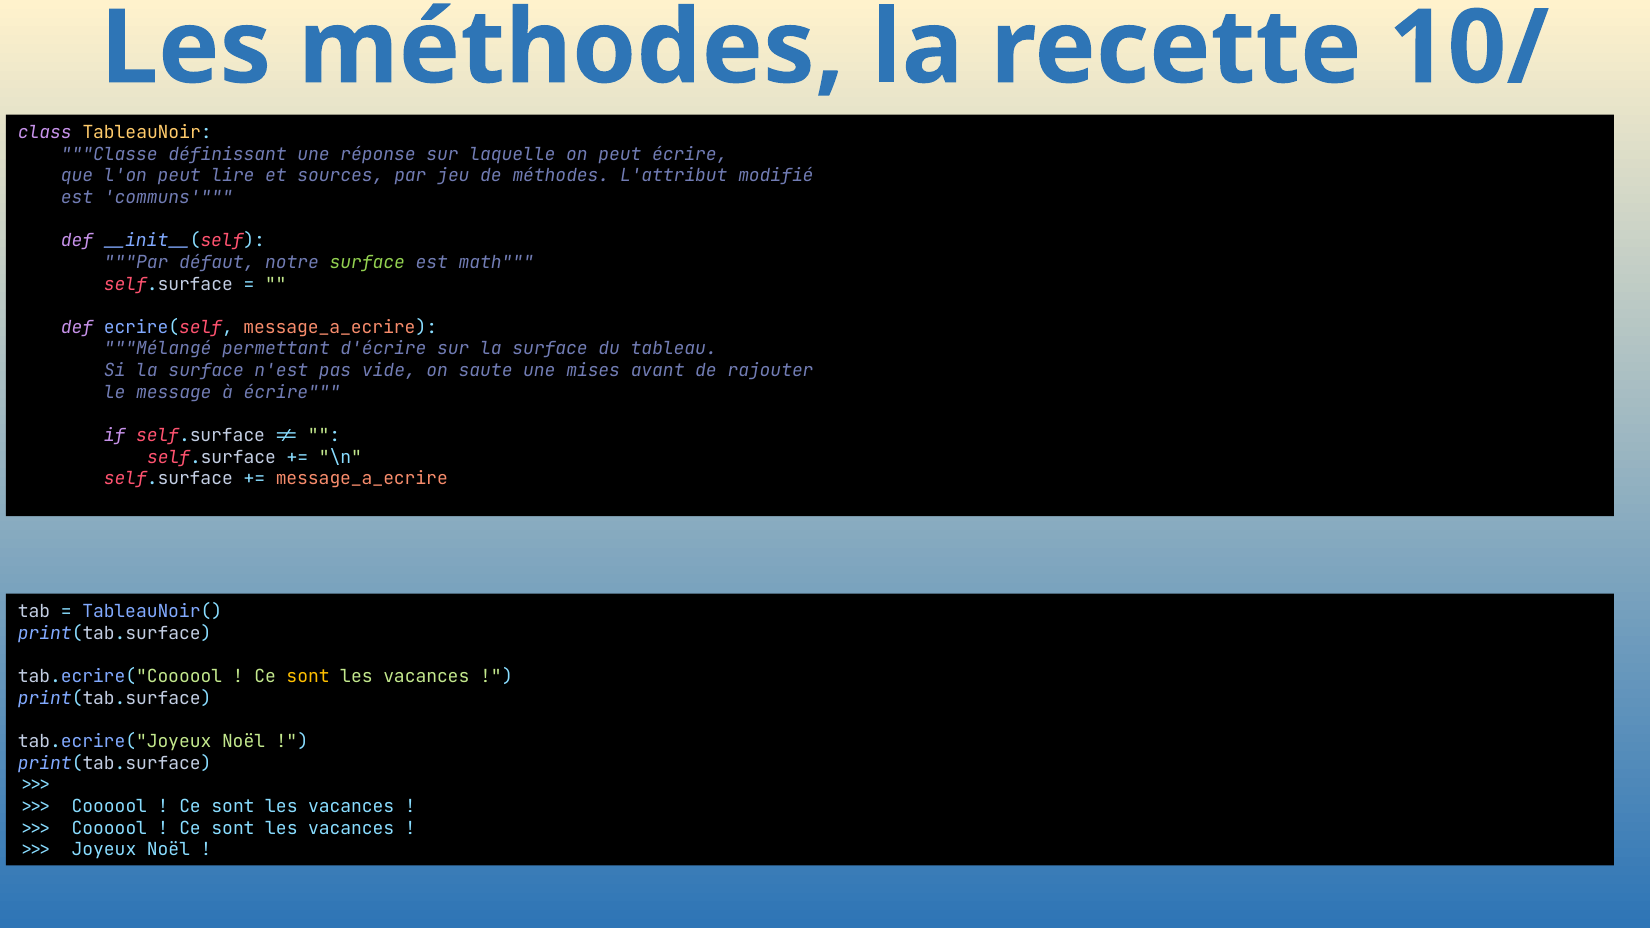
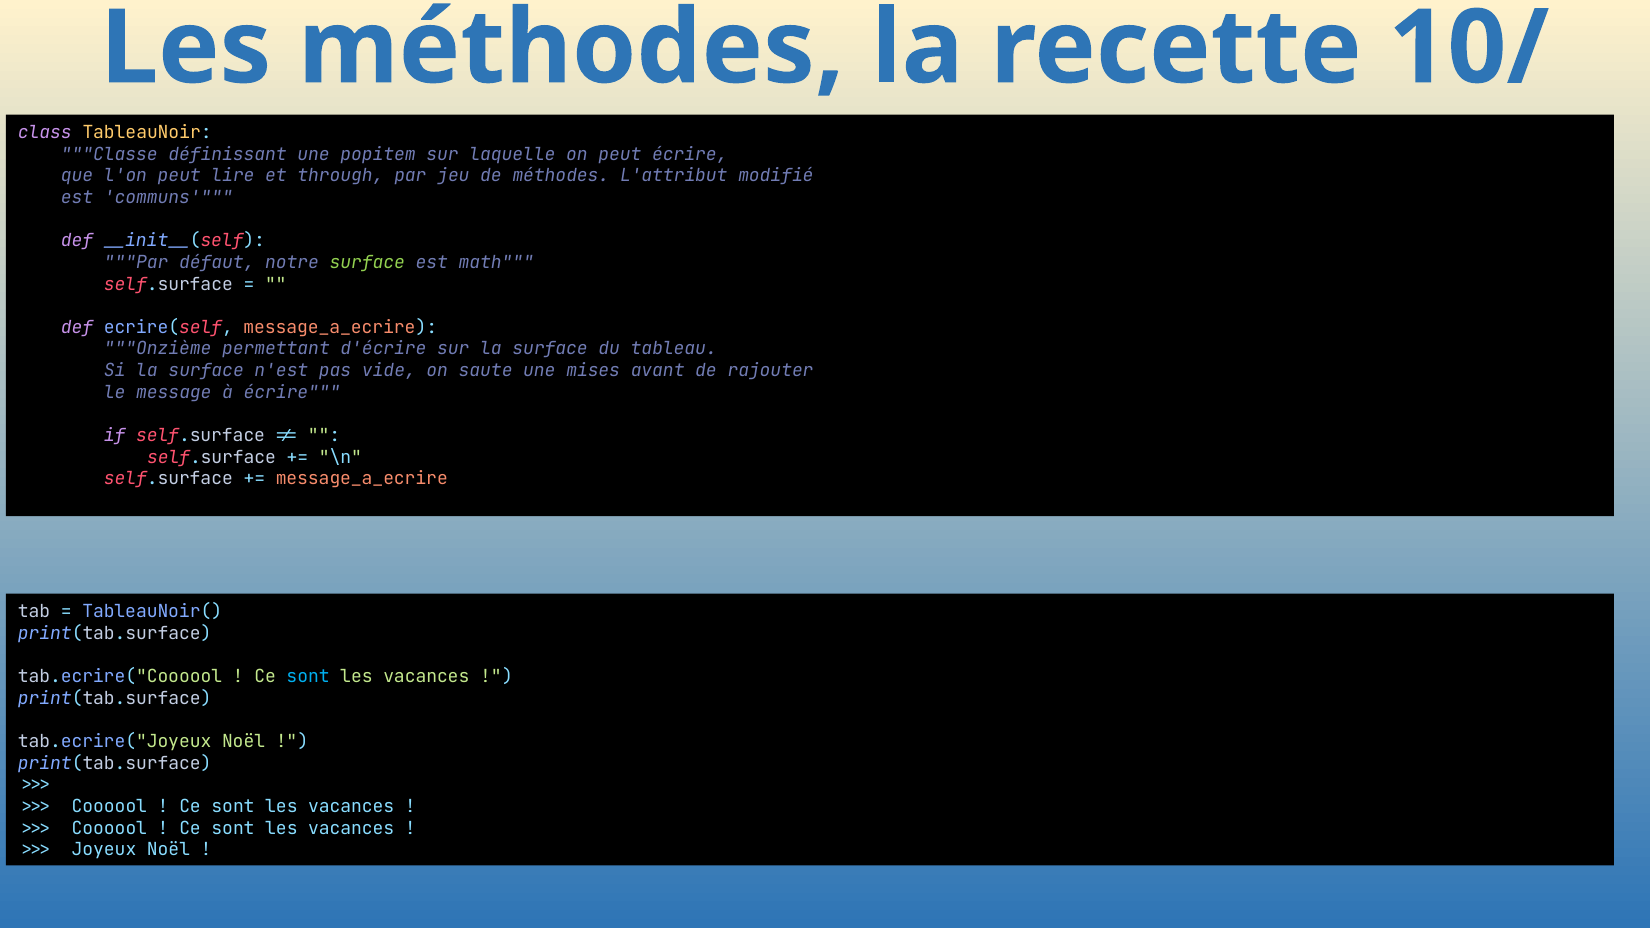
réponse: réponse -> popitem (378, 154)
sources: sources -> through (341, 176)
Mélangé: Mélangé -> Onzième (158, 349)
sont colour: yellow -> light blue (308, 677)
